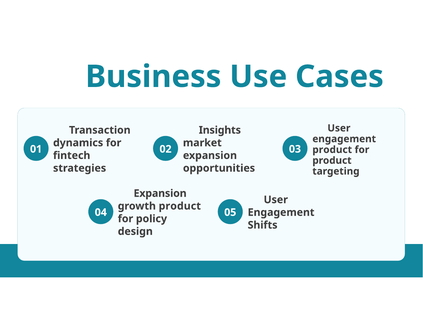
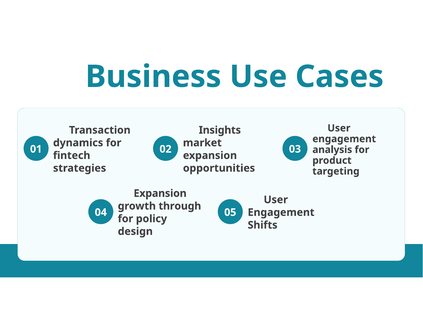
product: product -> analysis (332, 150)
growth product: product -> through (180, 206)
